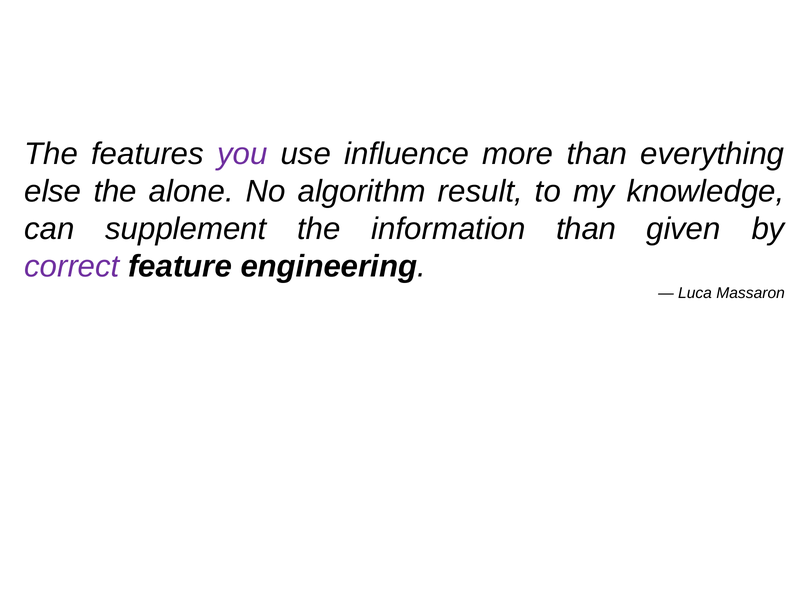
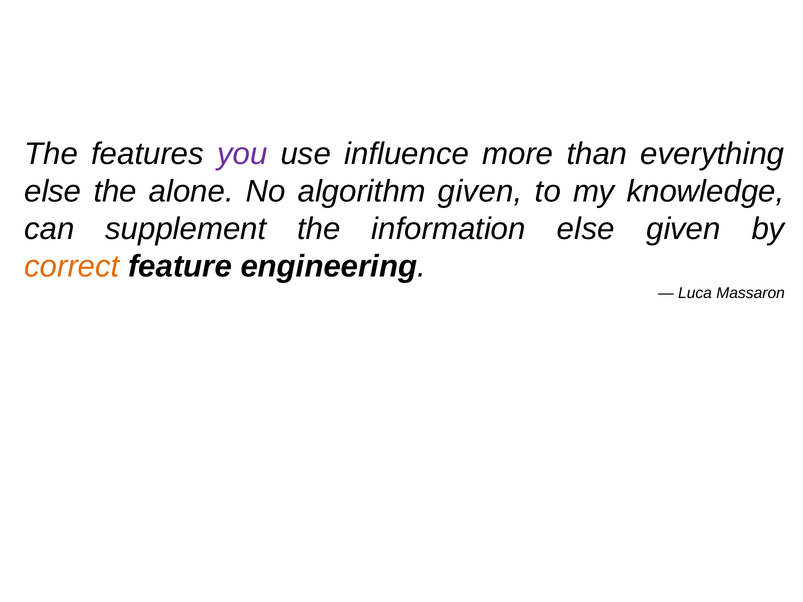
algorithm result: result -> given (480, 191)
information than: than -> else (586, 229)
correct colour: purple -> orange (72, 266)
